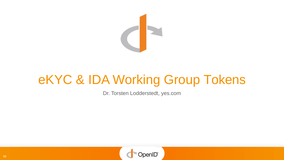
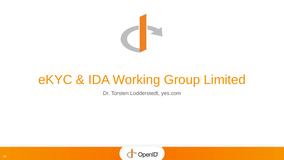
Tokens: Tokens -> Limited (225, 80)
